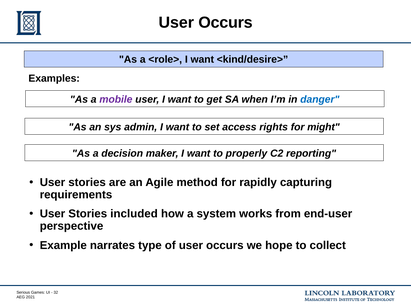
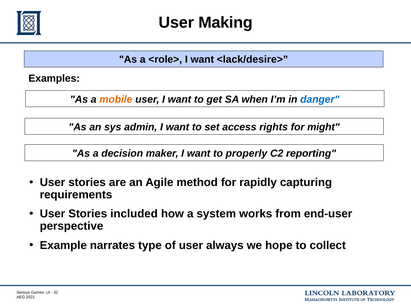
Occurs: Occurs -> Making (225, 22)
<kind/desire>: <kind/desire> -> <lack/desire> (252, 60)
mobile colour: purple -> orange (116, 99)
of user occurs: occurs -> always (225, 246)
